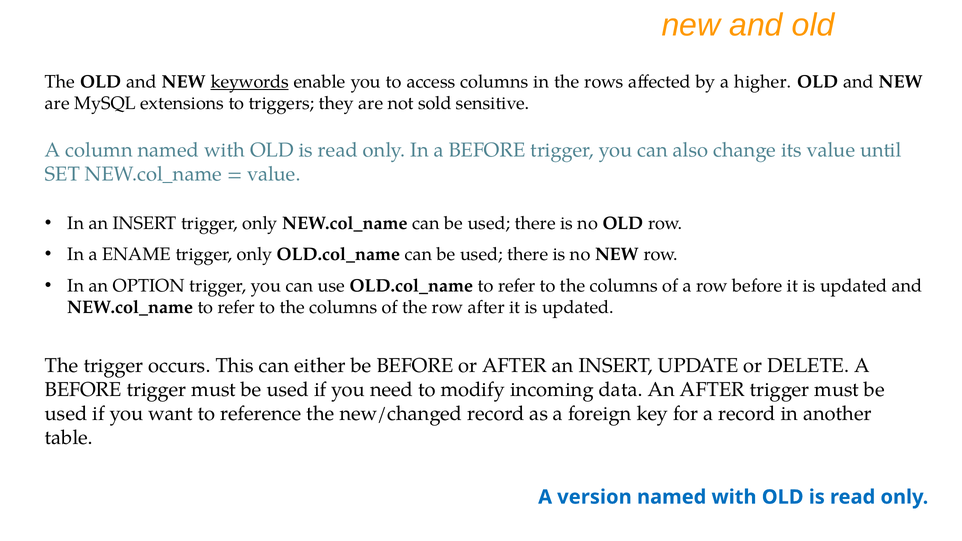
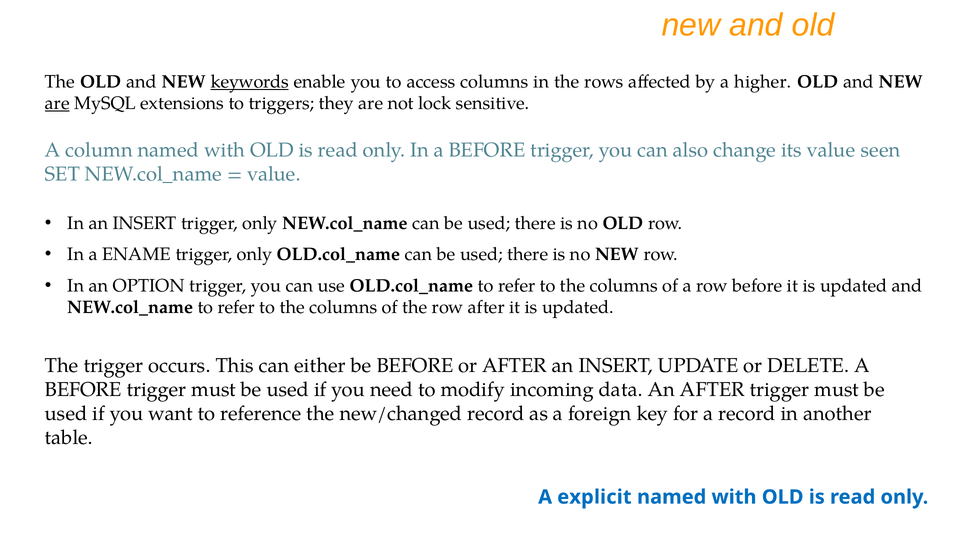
are underline: none -> present (57, 103)
sold: sold -> lock (435, 103)
until: until -> seen (881, 150)
version: version -> explicit (594, 497)
